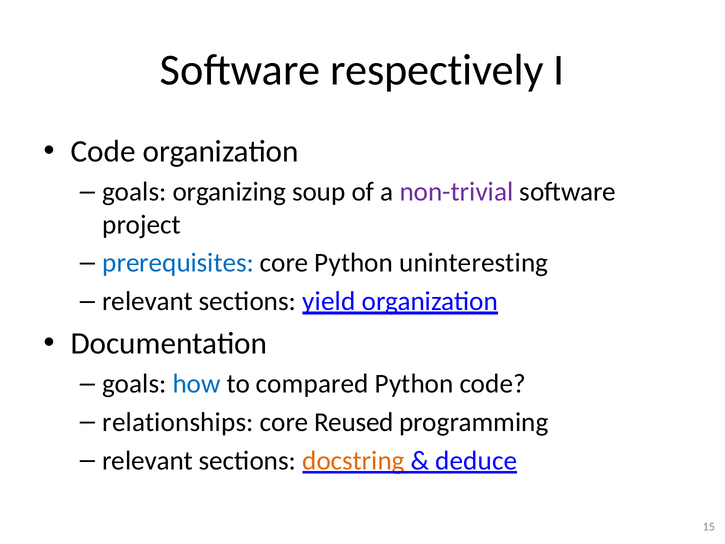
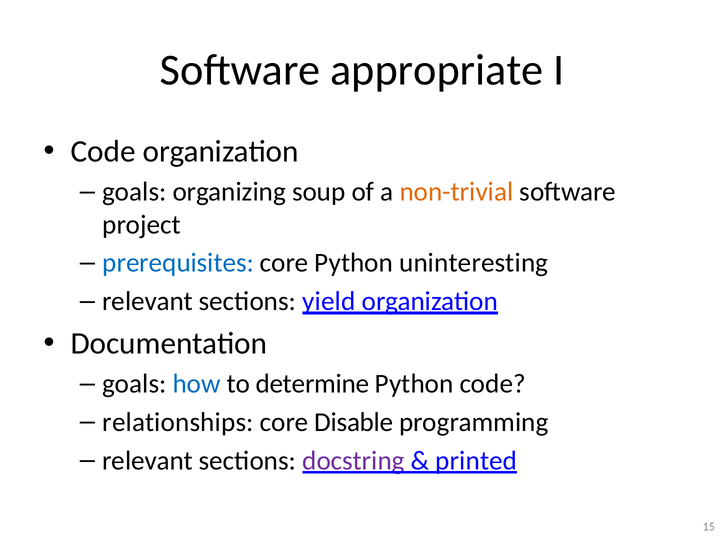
respectively: respectively -> appropriate (437, 70)
non-trivial colour: purple -> orange (456, 192)
compared: compared -> determine (312, 384)
Reused: Reused -> Disable (354, 422)
docstring colour: orange -> purple (353, 460)
deduce: deduce -> printed (476, 460)
